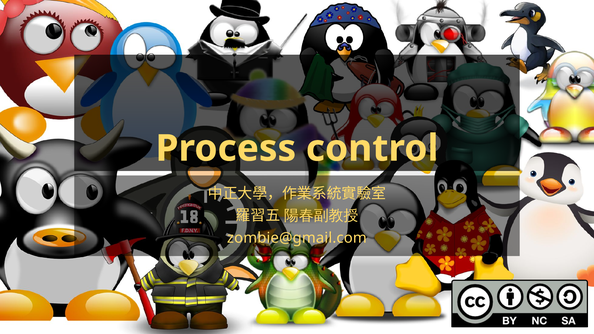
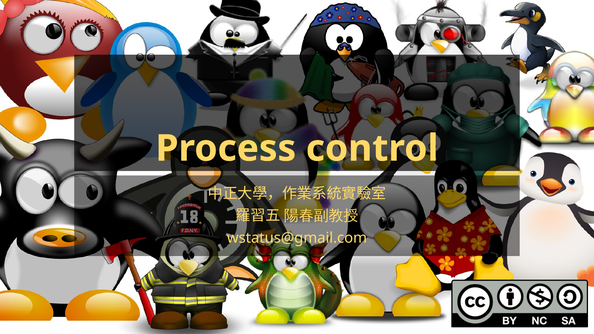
zombie@gmail.com: zombie@gmail.com -> wstatus@gmail.com (297, 238)
